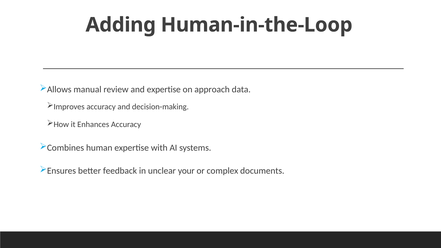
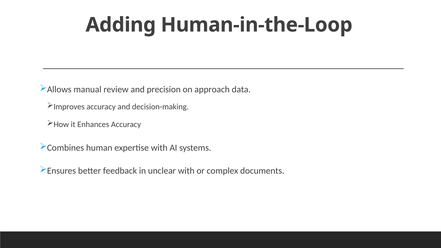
and expertise: expertise -> precision (164, 90)
unclear your: your -> with (186, 171)
